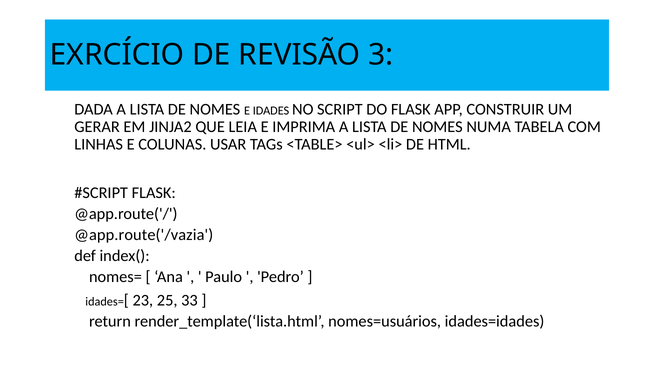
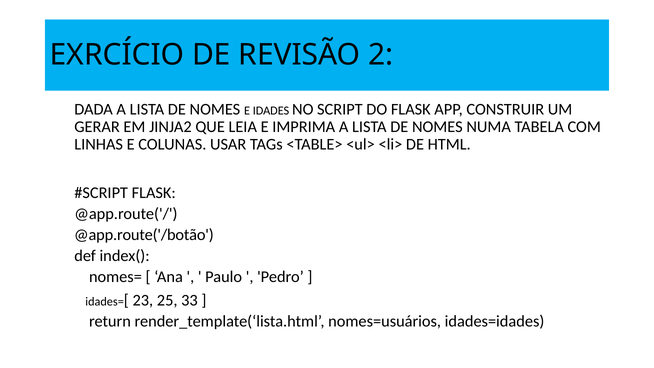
3: 3 -> 2 (381, 55)
@app.route('/vazia: @app.route('/vazia -> @app.route('/botão (144, 235)
